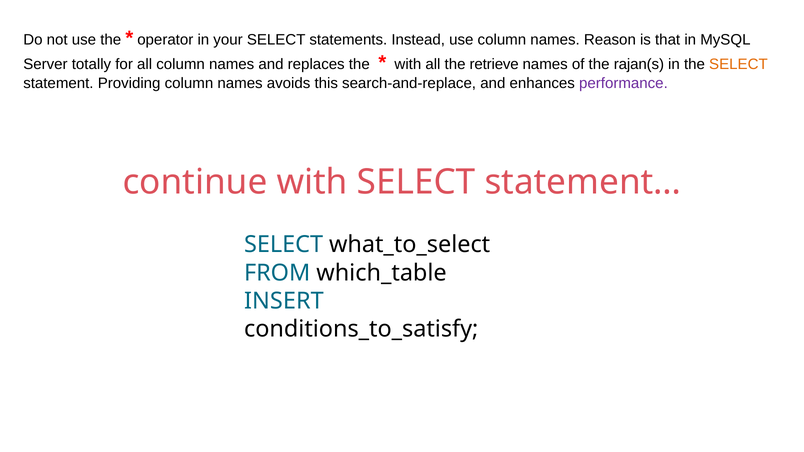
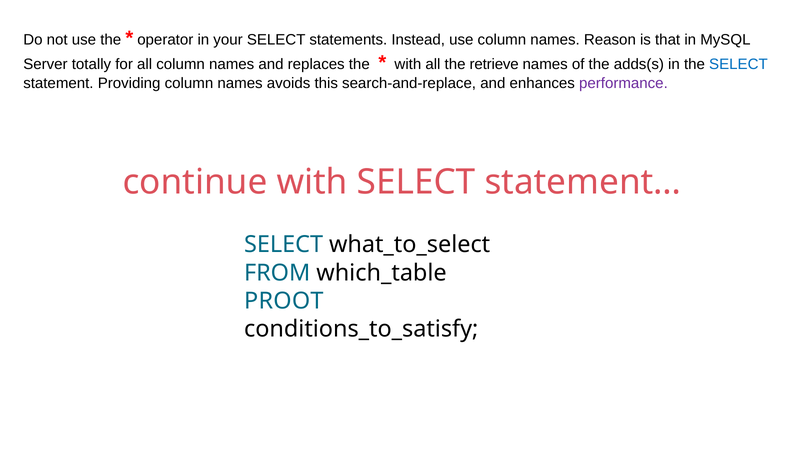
rajan(s: rajan(s -> adds(s (639, 64)
SELECT colour: orange -> blue (738, 64)
INSERT: INSERT -> PROOT (284, 301)
